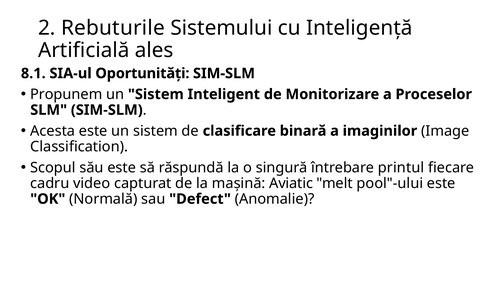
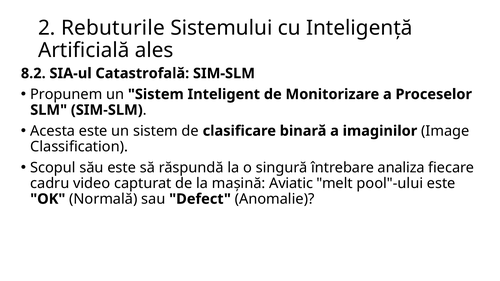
8.1: 8.1 -> 8.2 (33, 73)
Oportunități: Oportunități -> Catastrofală (142, 73)
printul: printul -> analiza (401, 168)
